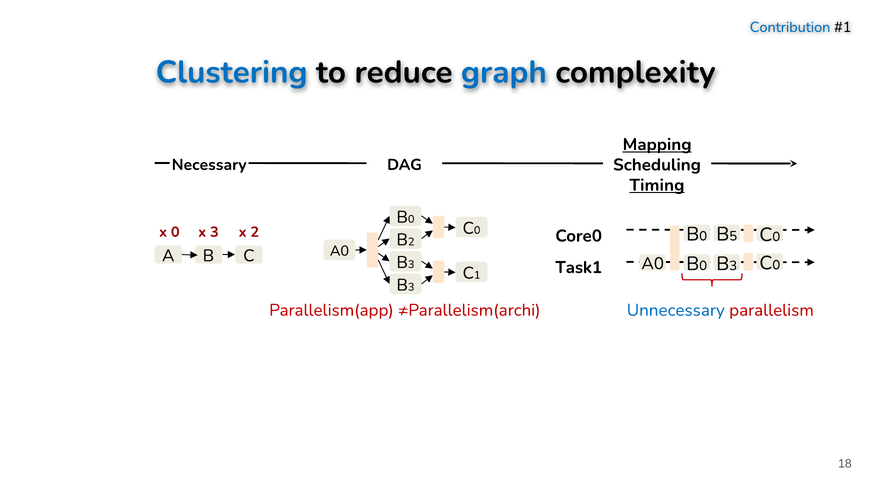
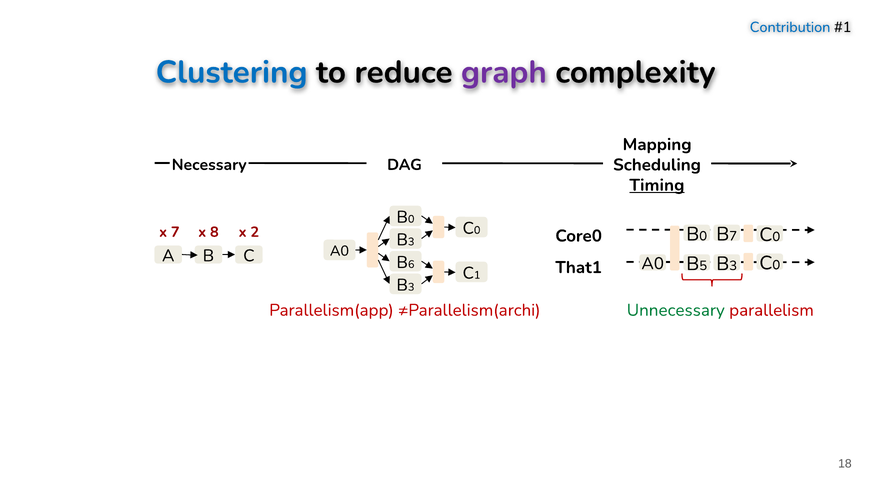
graph colour: blue -> purple (504, 72)
Mapping underline: present -> none (657, 145)
x 0: 0 -> 7 (175, 232)
x 3: 3 -> 8 (214, 232)
B 5: 5 -> 7 (733, 236)
2: 2 -> 3 (411, 242)
3: 3 -> 6 (411, 265)
0: 0 -> 5 (703, 266)
Task1: Task1 -> That1 (579, 268)
Unnecessary colour: blue -> green (676, 310)
